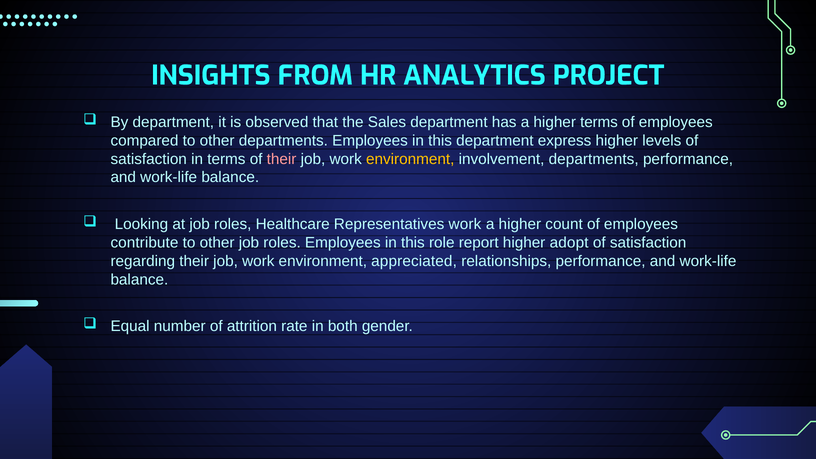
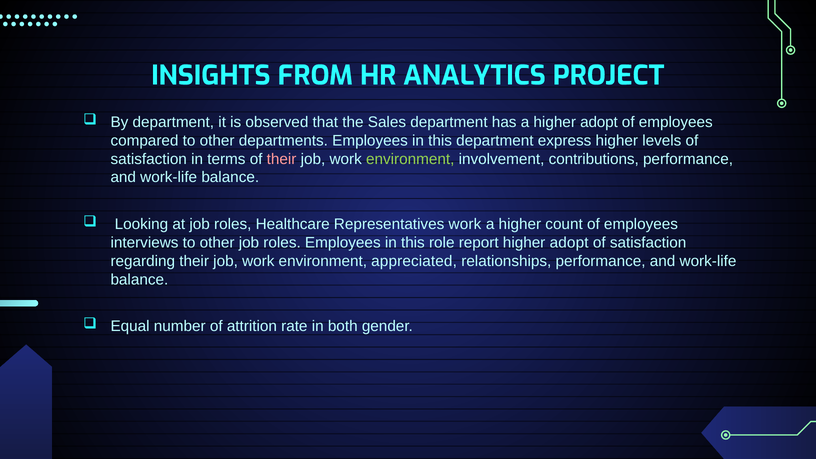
a higher terms: terms -> adopt (599, 122)
environment colour: yellow -> light green (410, 159)
involvement departments: departments -> contributions (594, 159)
contribute: contribute -> interviews (144, 243)
